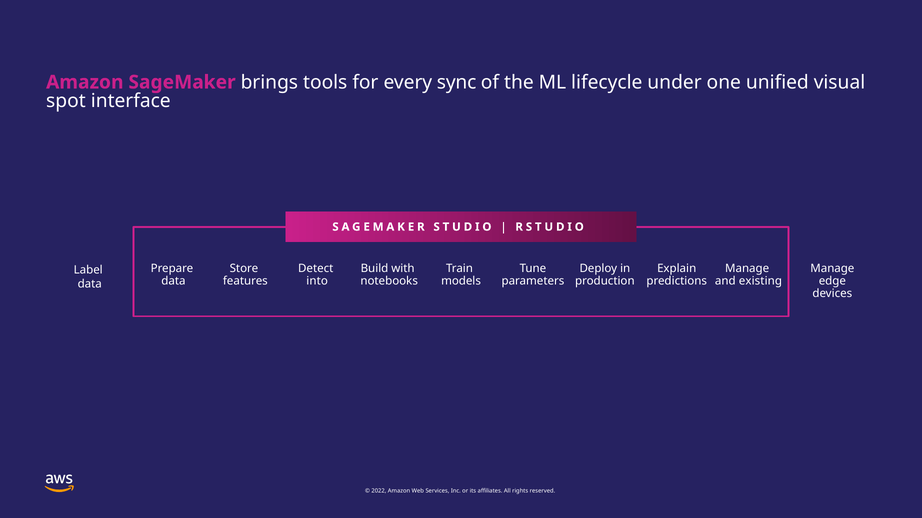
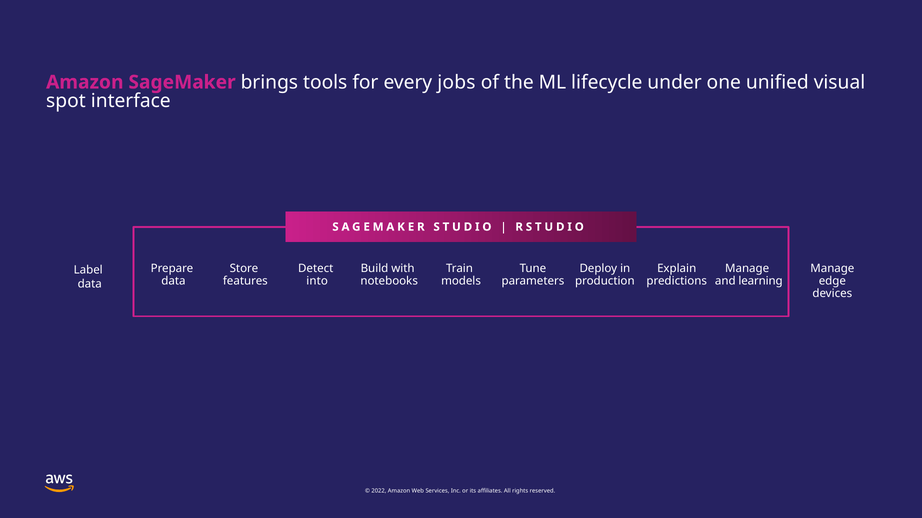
sync: sync -> jobs (456, 82)
existing: existing -> learning (761, 281)
